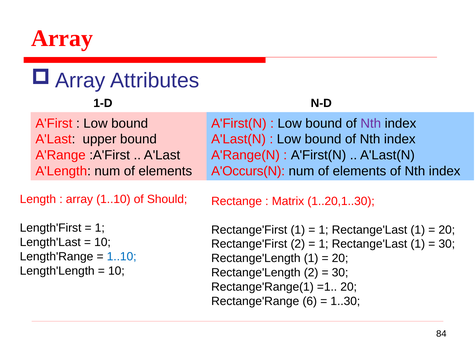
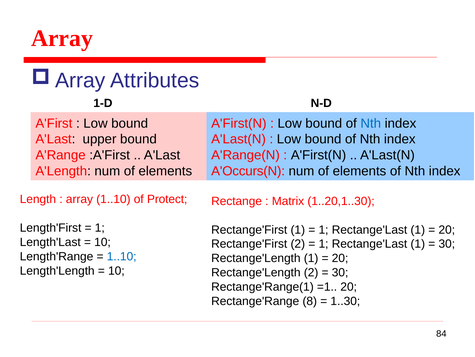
Nth colour: purple -> blue (371, 123)
Should: Should -> Protect (167, 199)
6: 6 -> 8 (310, 301)
